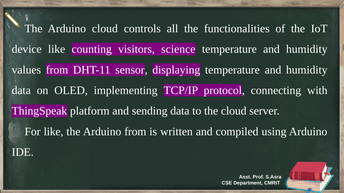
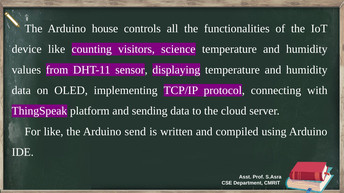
Arduino cloud: cloud -> house (105, 29)
Arduino from: from -> send (135, 132)
